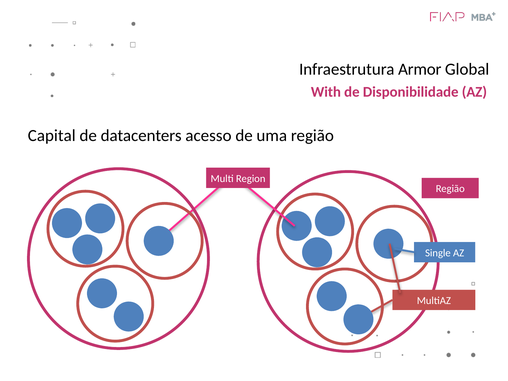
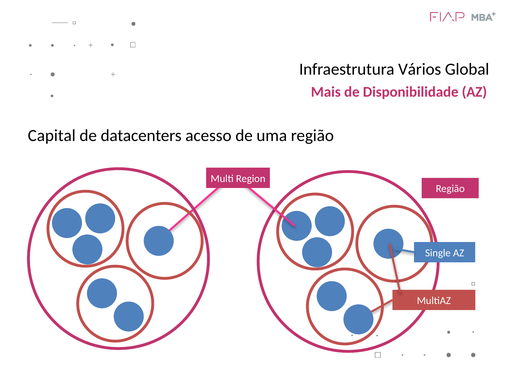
Armor: Armor -> Vários (420, 69)
With: With -> Mais (326, 92)
